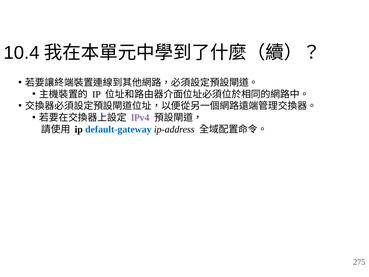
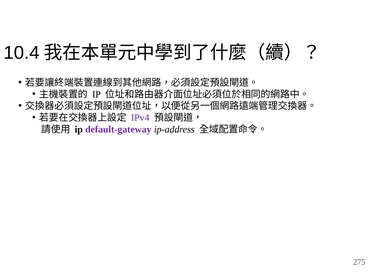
default-gateway colour: blue -> purple (118, 129)
